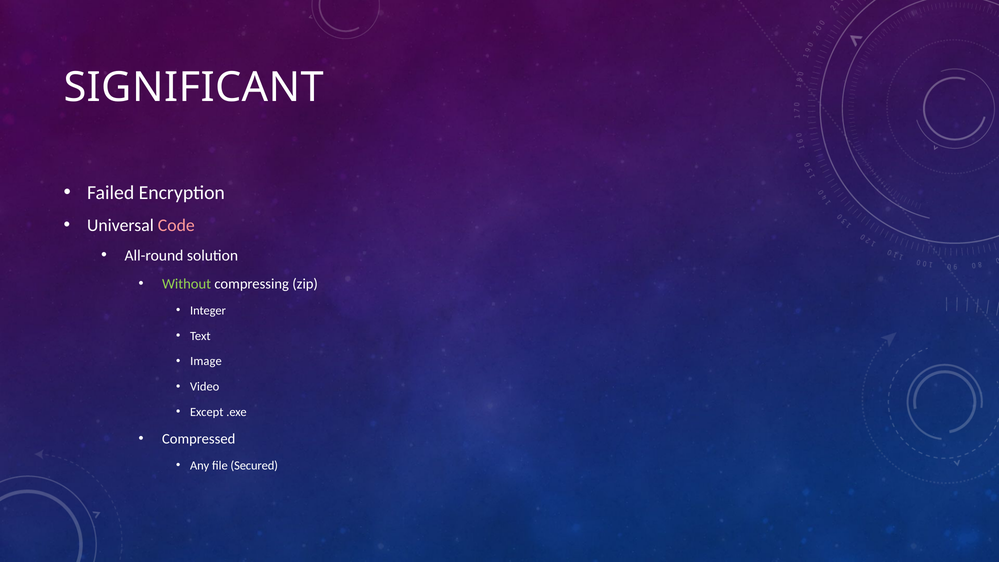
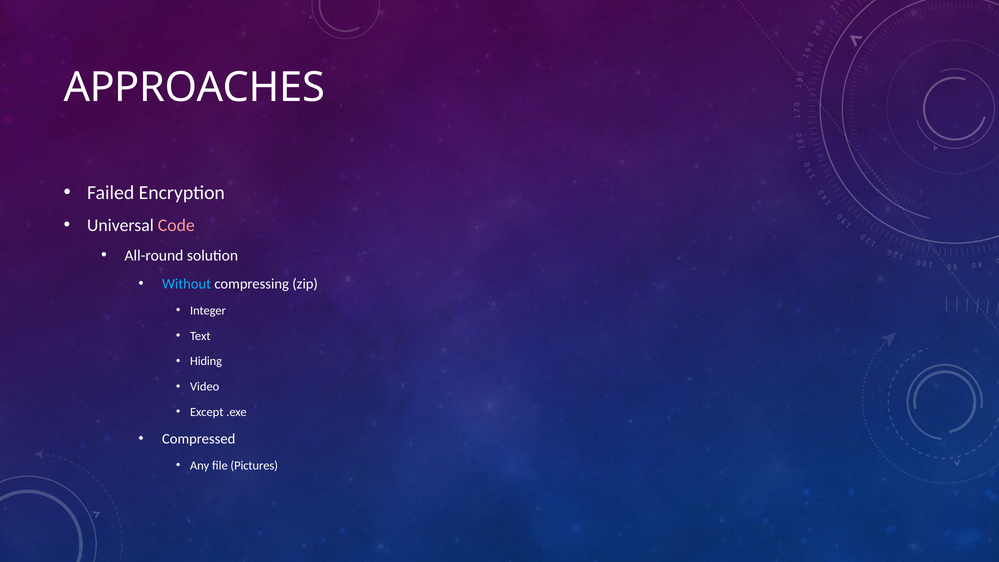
SIGNIFICANT: SIGNIFICANT -> APPROACHES (194, 87)
Without colour: light green -> light blue (187, 284)
Image: Image -> Hiding (206, 361)
Secured: Secured -> Pictures (254, 465)
